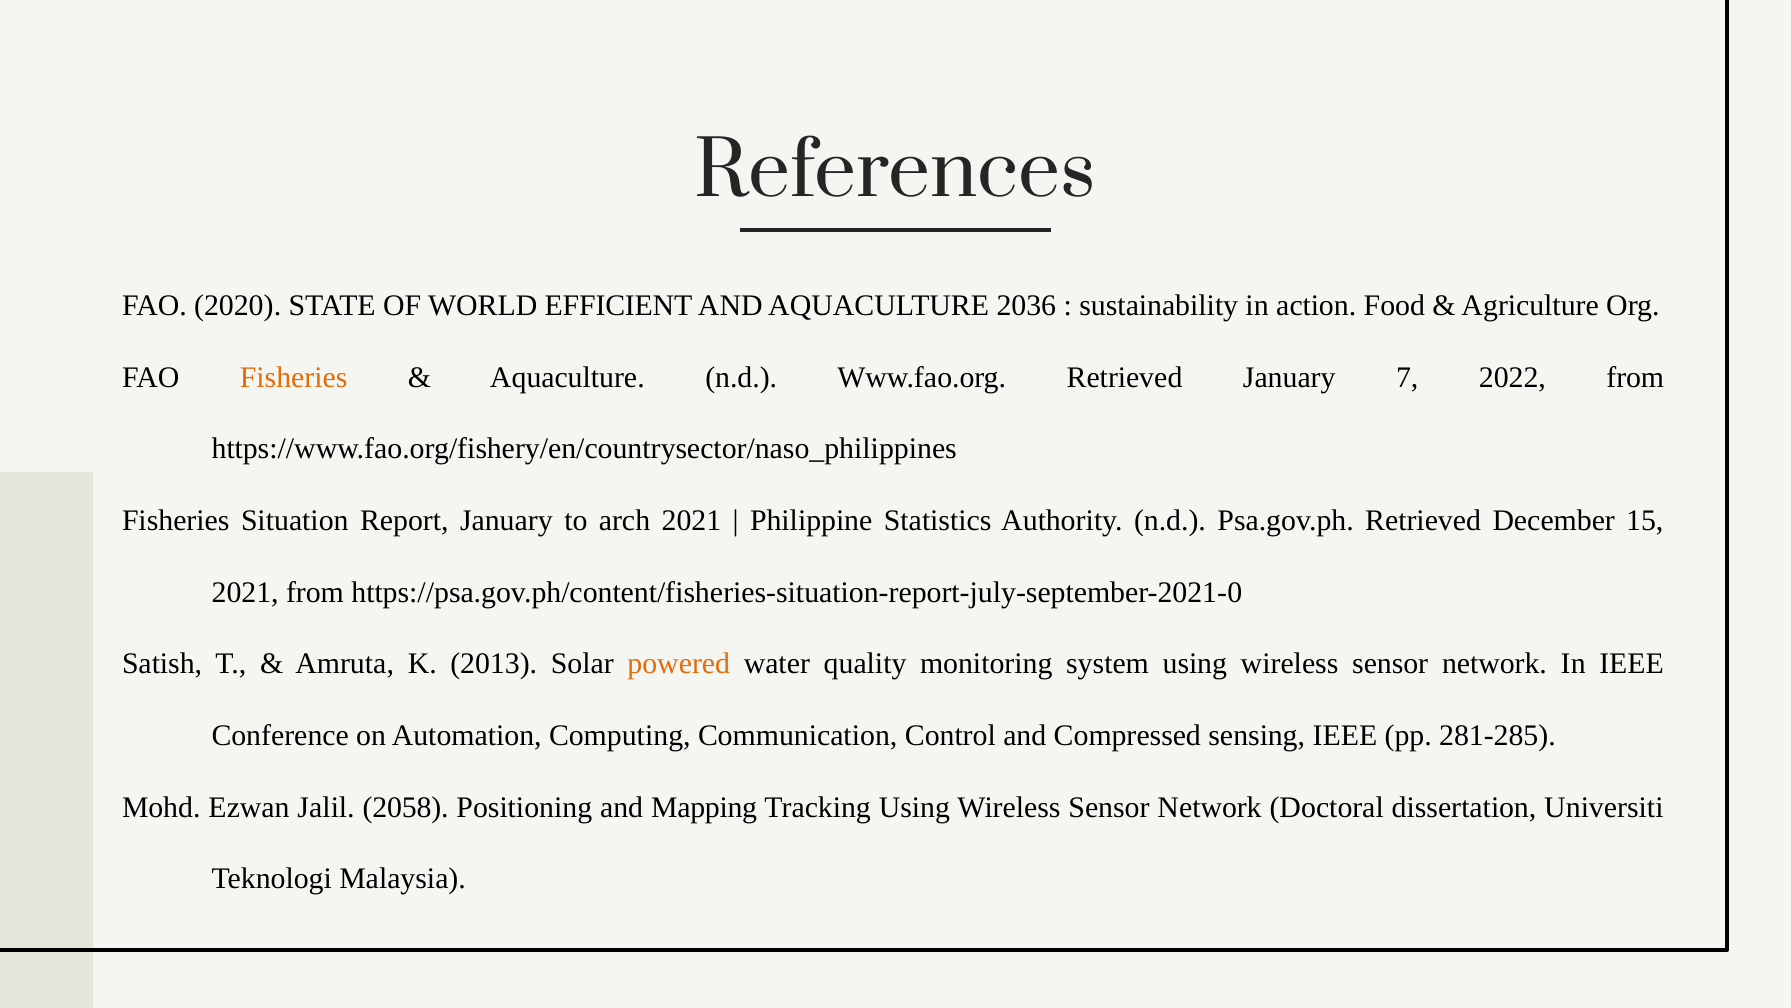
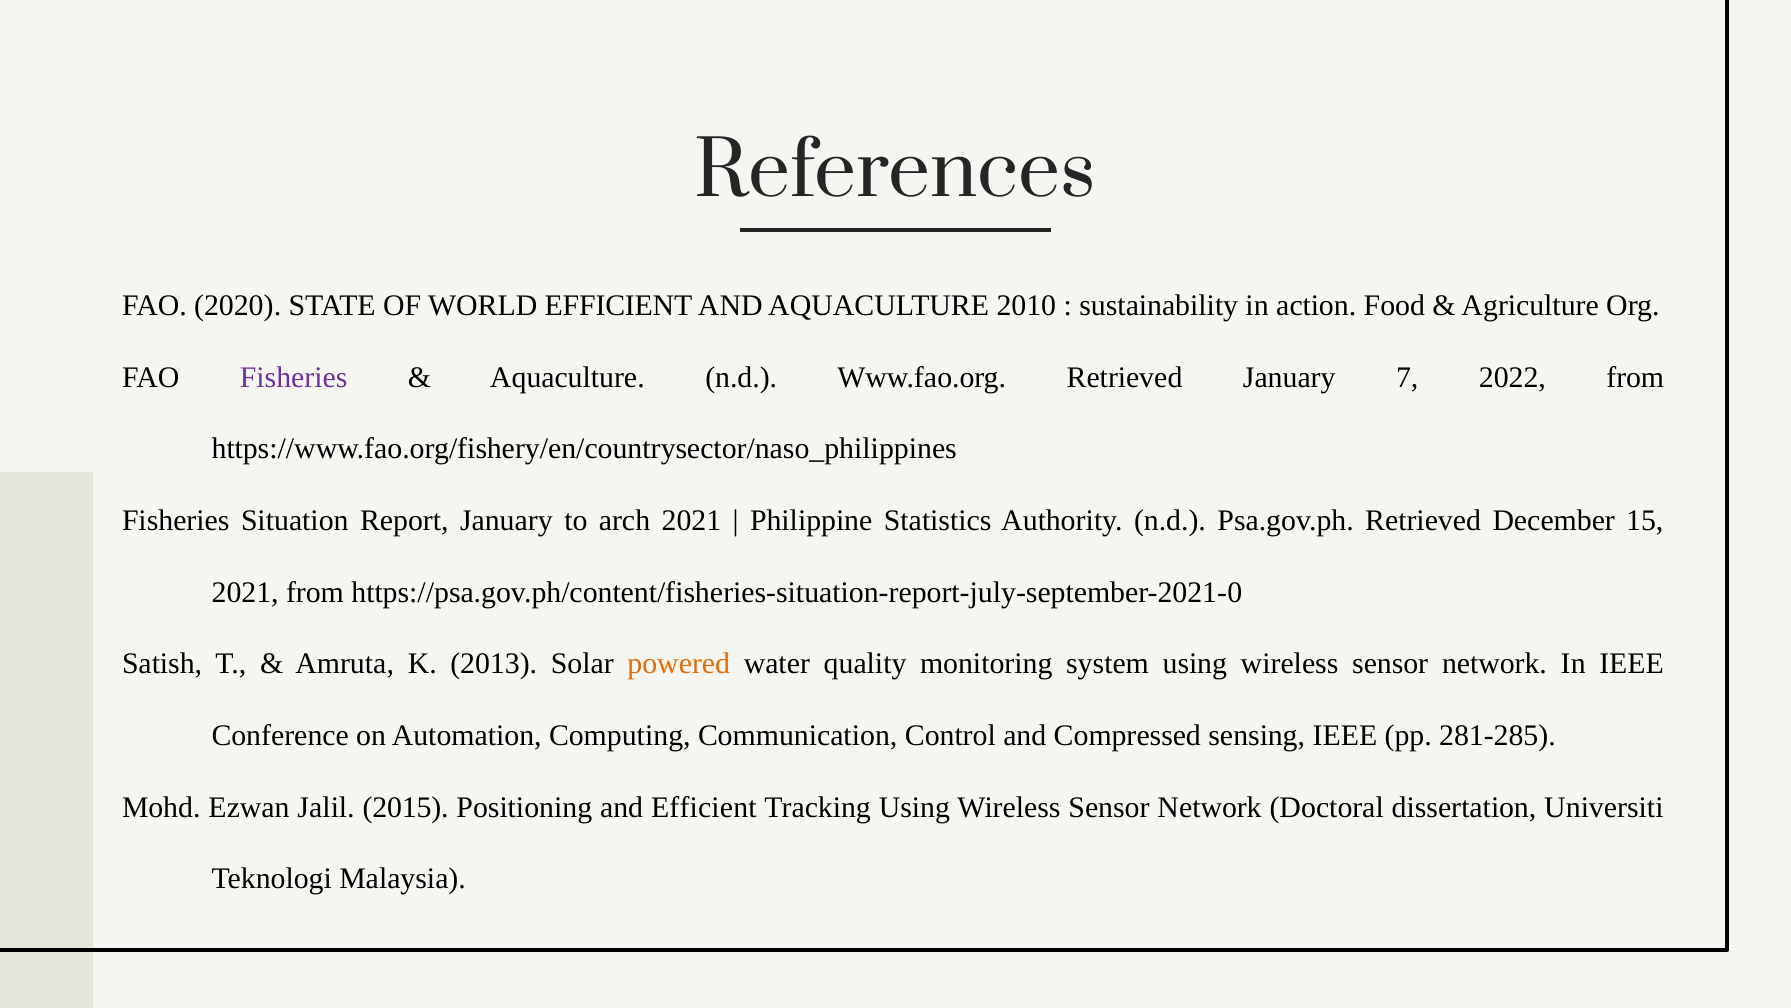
2036: 2036 -> 2010 (1026, 306)
Fisheries colour: orange -> purple (294, 377)
2058: 2058 -> 2015 (406, 807)
and Mapping: Mapping -> Efficient (704, 807)
